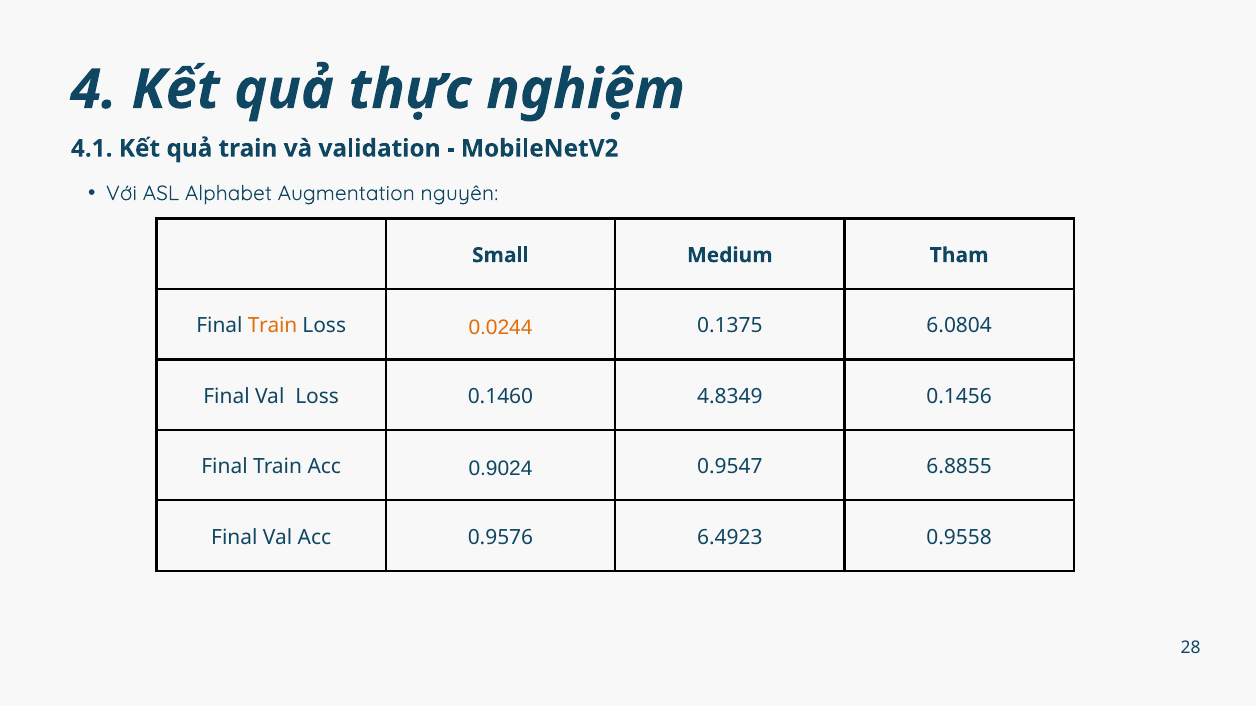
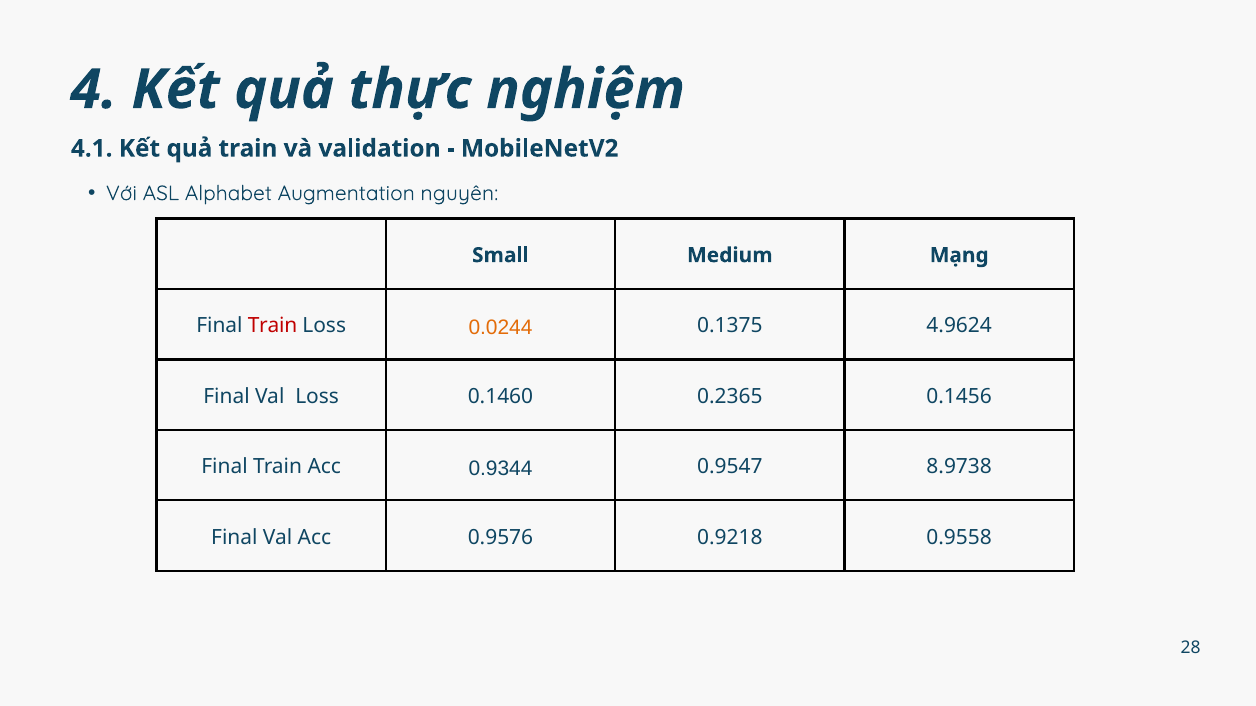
Tham: Tham -> Mạng (959, 255)
Train colour: orange -> red (273, 326)
6.0804: 6.0804 -> 4.9624 (959, 326)
4.8349: 4.8349 -> 0.2365 (730, 396)
0.9024: 0.9024 -> 0.9344 (501, 469)
6.8855: 6.8855 -> 8.9738 (959, 467)
6.4923: 6.4923 -> 0.9218 (730, 537)
